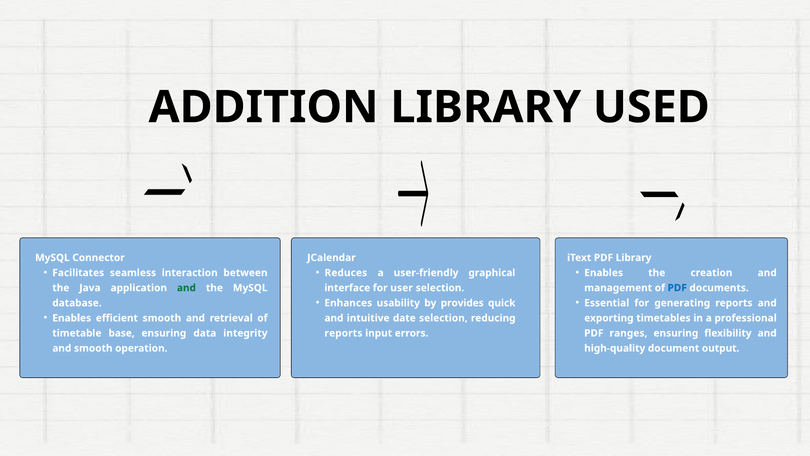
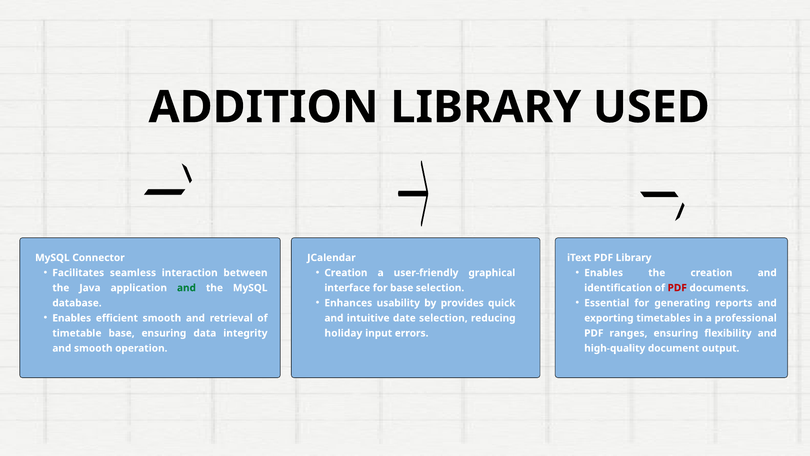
Reduces: Reduces -> Creation (346, 273)
for user: user -> base (402, 288)
management: management -> identification (618, 288)
PDF colour: blue -> red (677, 288)
reports: reports -> holiday (343, 333)
